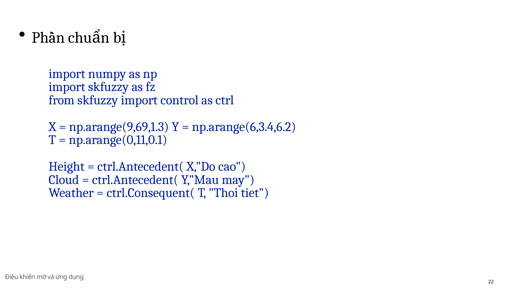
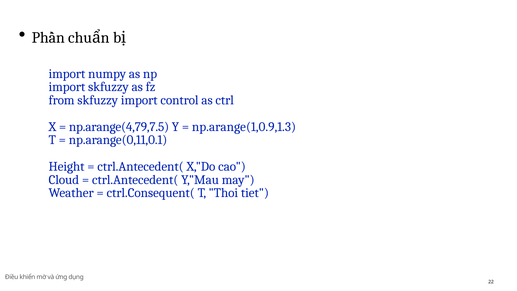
np.arange(9,69,1.3: np.arange(9,69,1.3 -> np.arange(4,79,7.5 (119, 127)
np.arange(6,3.4,6.2: np.arange(6,3.4,6.2 -> np.arange(1,0.9,1.3 (244, 127)
